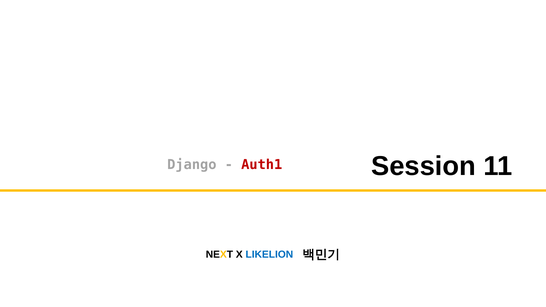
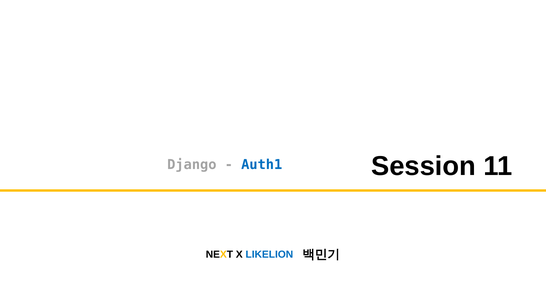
Auth1 colour: red -> blue (262, 165)
